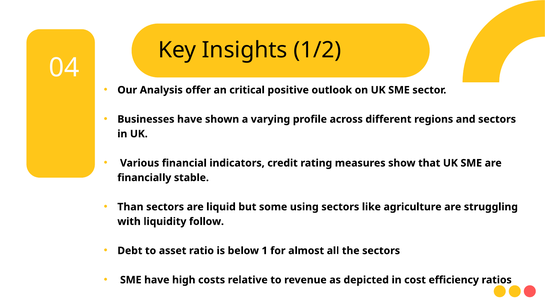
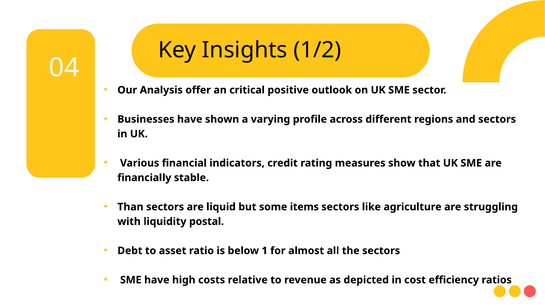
using: using -> items (304, 207)
follow: follow -> postal (207, 222)
